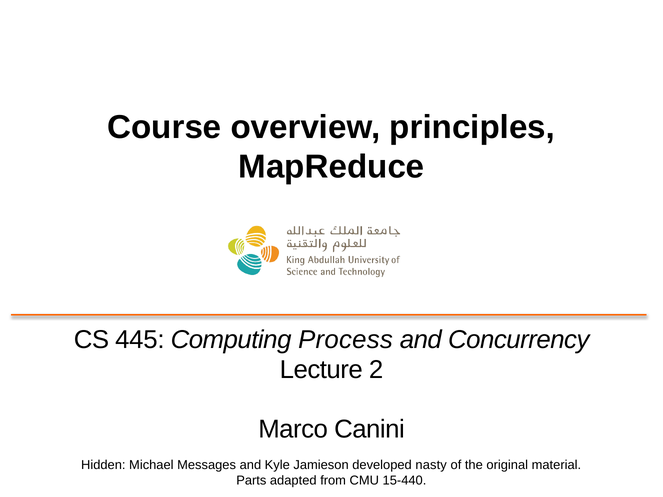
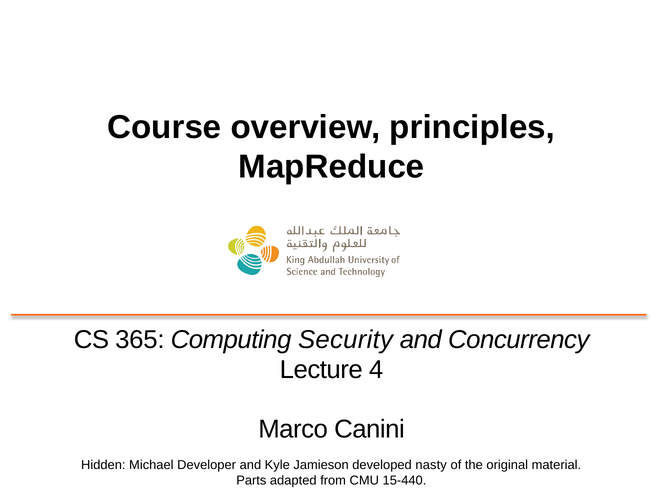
445: 445 -> 365 (140, 340)
Process: Process -> Security (345, 340)
2: 2 -> 4 (376, 370)
Messages: Messages -> Developer (207, 465)
